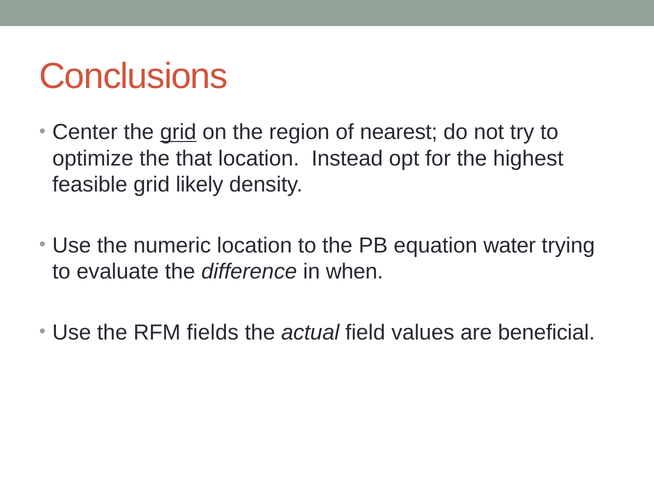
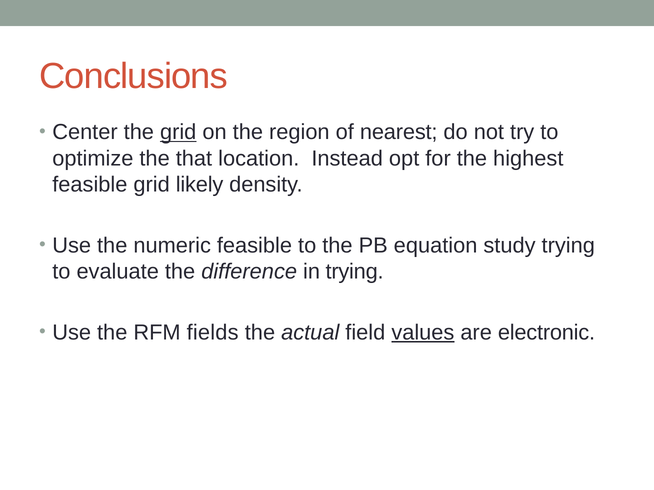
numeric location: location -> feasible (254, 246)
water: water -> study (509, 246)
in when: when -> trying (355, 272)
values underline: none -> present (423, 333)
beneficial: beneficial -> electronic (547, 333)
